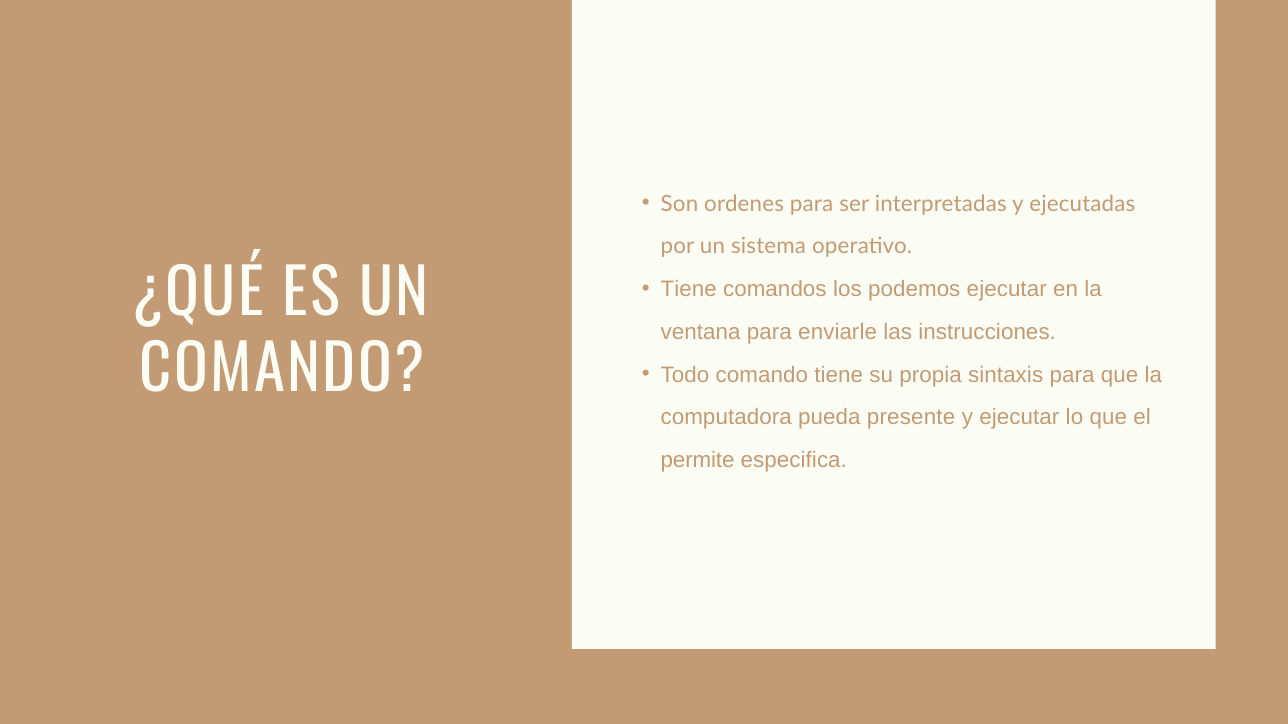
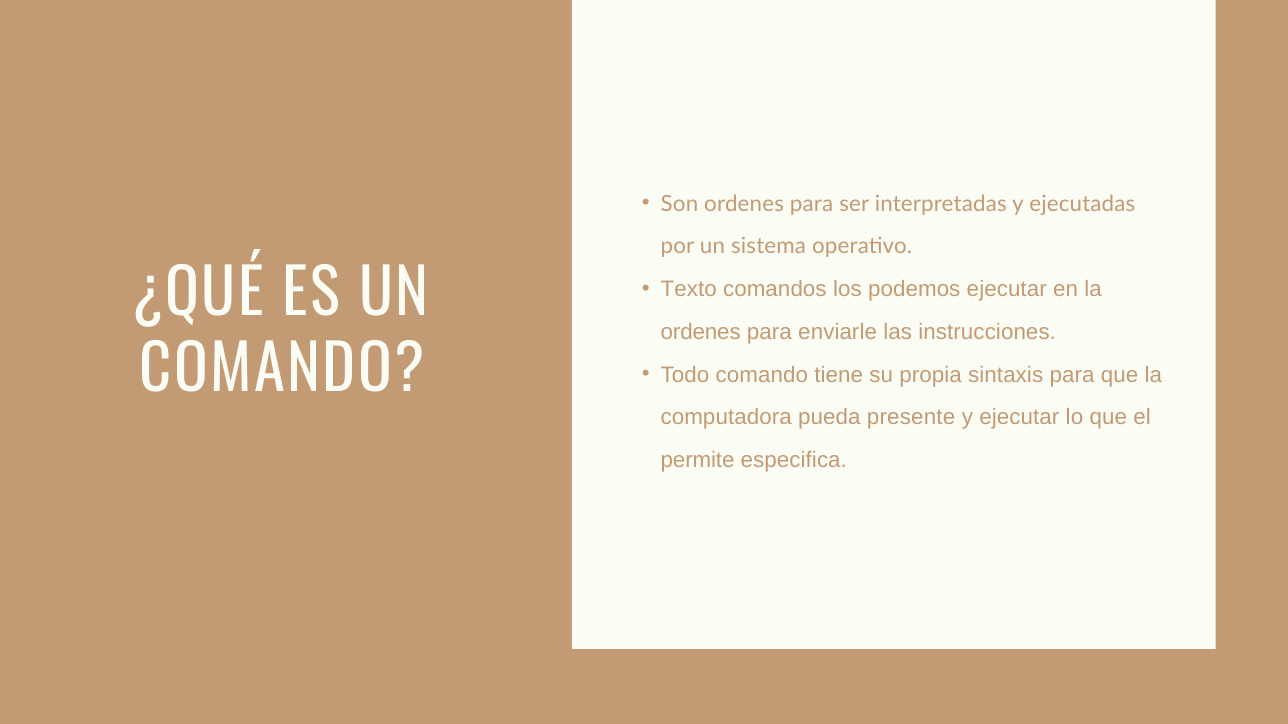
Tiene: Tiene -> Texto (689, 289)
ventana: ventana -> ordenes (701, 332)
